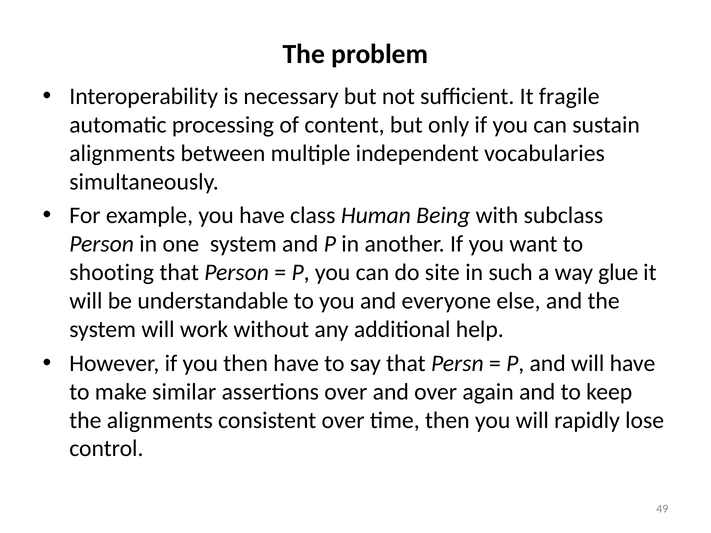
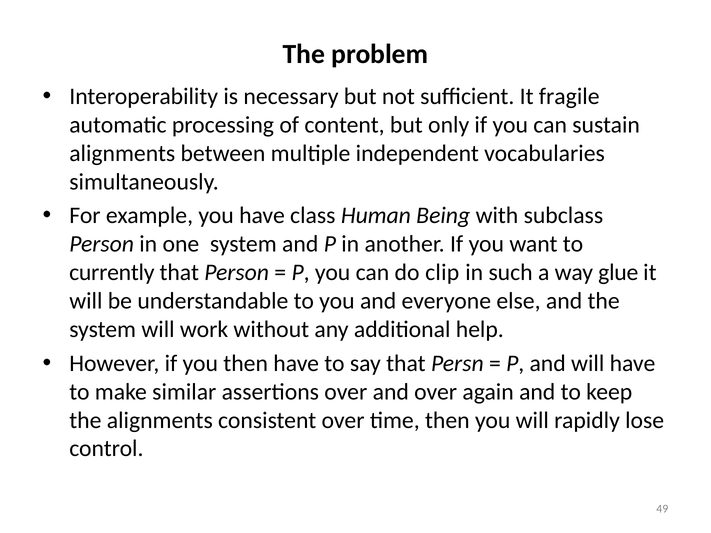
shooting: shooting -> currently (112, 273)
site: site -> clip (442, 273)
